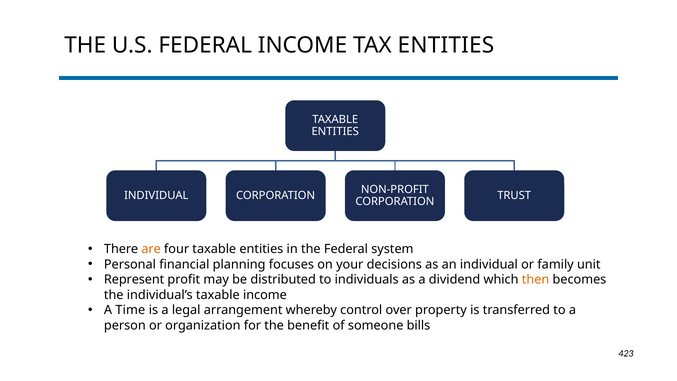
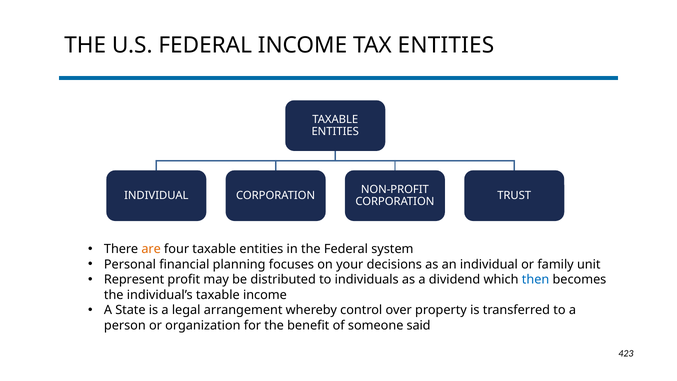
then colour: orange -> blue (536, 279)
Time: Time -> State (130, 310)
bills: bills -> said (419, 325)
